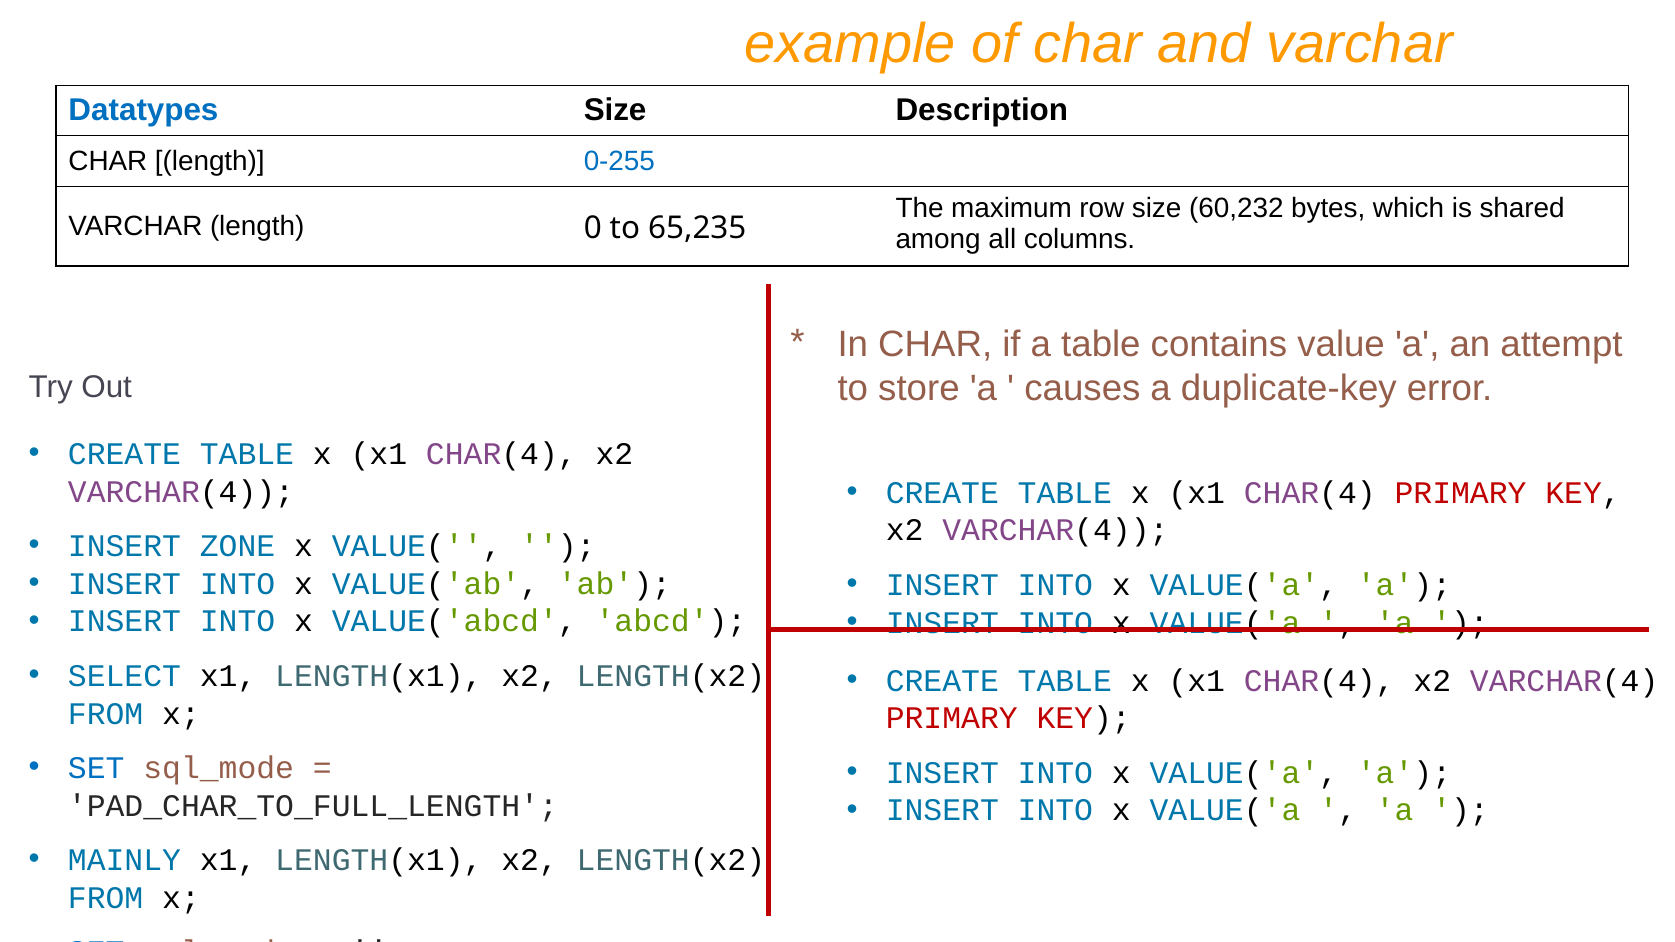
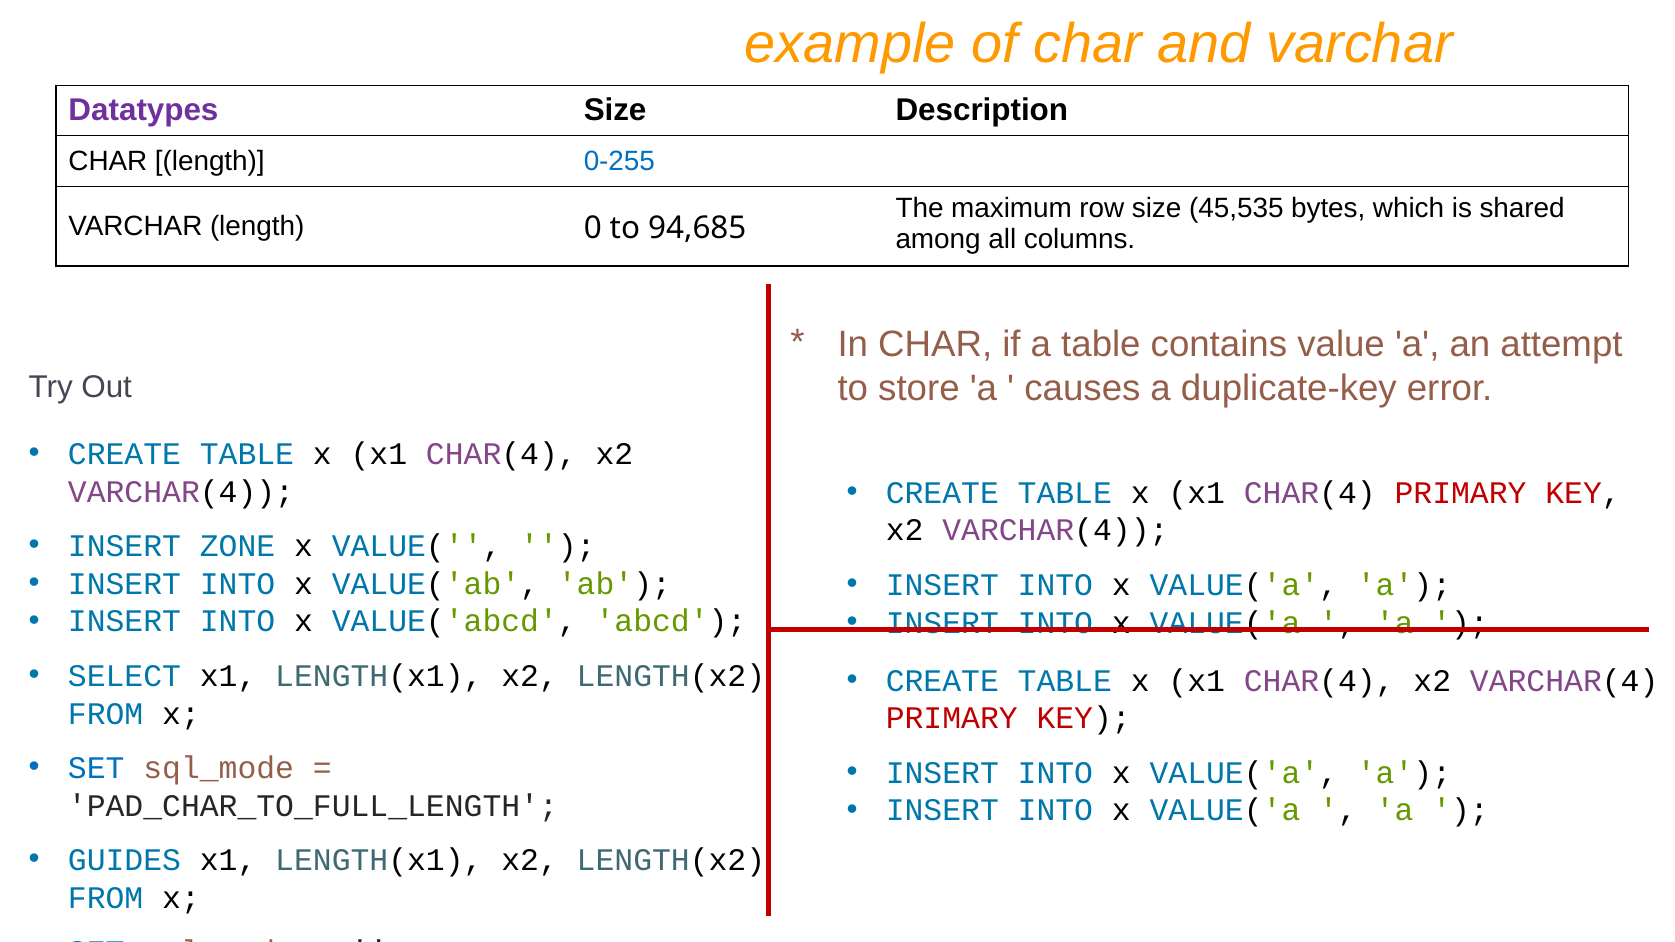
Datatypes colour: blue -> purple (143, 110)
60,232: 60,232 -> 45,535 (1236, 209)
65,235: 65,235 -> 94,685 (697, 228)
MAINLY: MAINLY -> GUIDES (124, 860)
